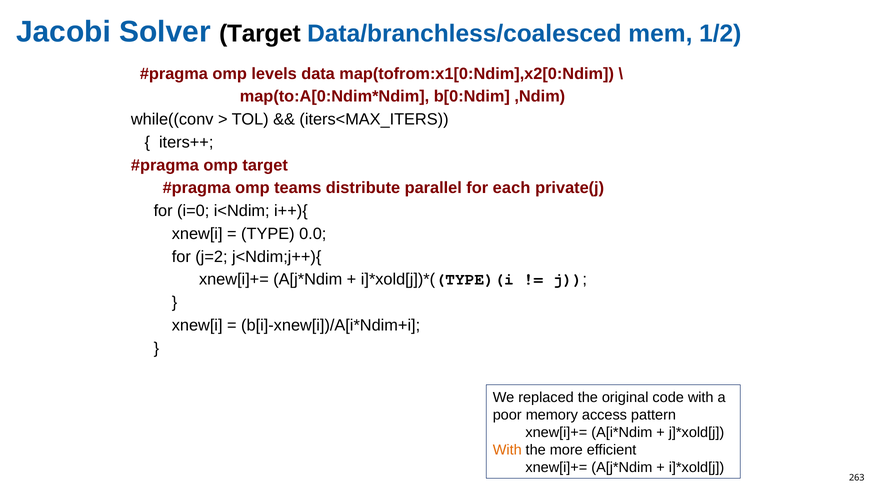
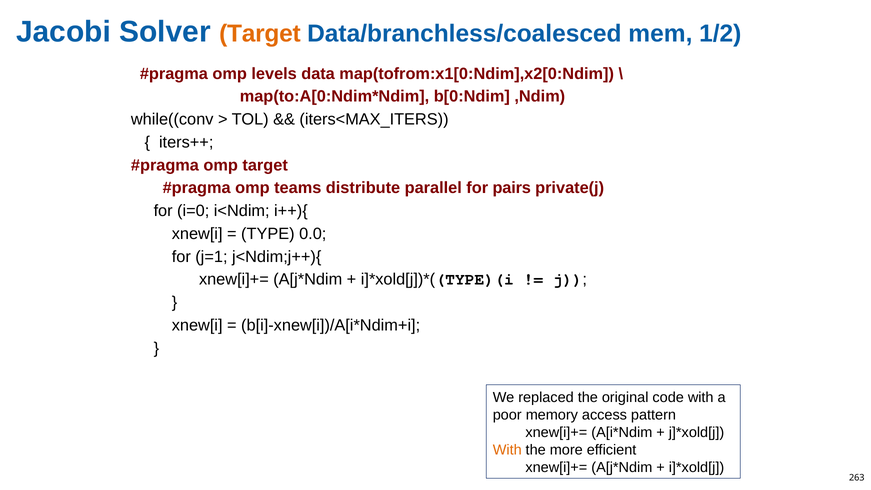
Target colour: black -> orange (260, 34)
each: each -> pairs (512, 188)
j=2: j=2 -> j=1 (211, 257)
